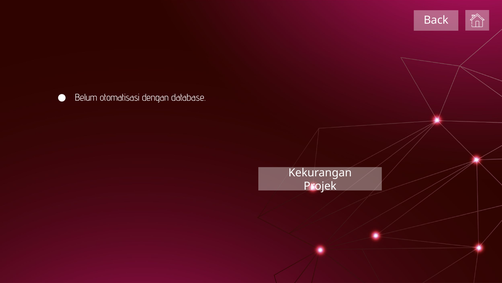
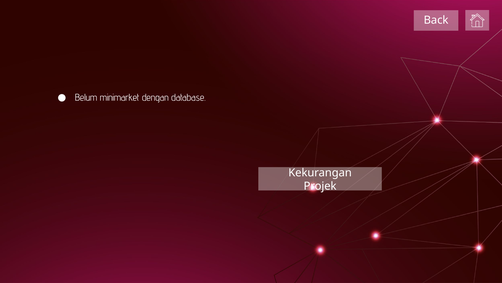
otomatisasi: otomatisasi -> minimarket (120, 97)
